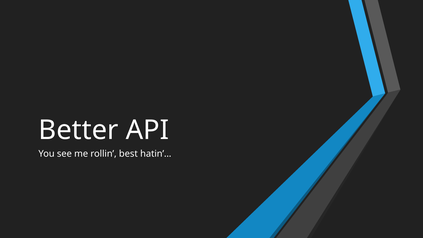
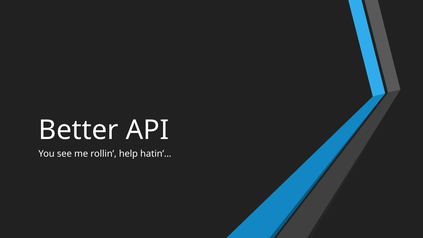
best: best -> help (128, 154)
